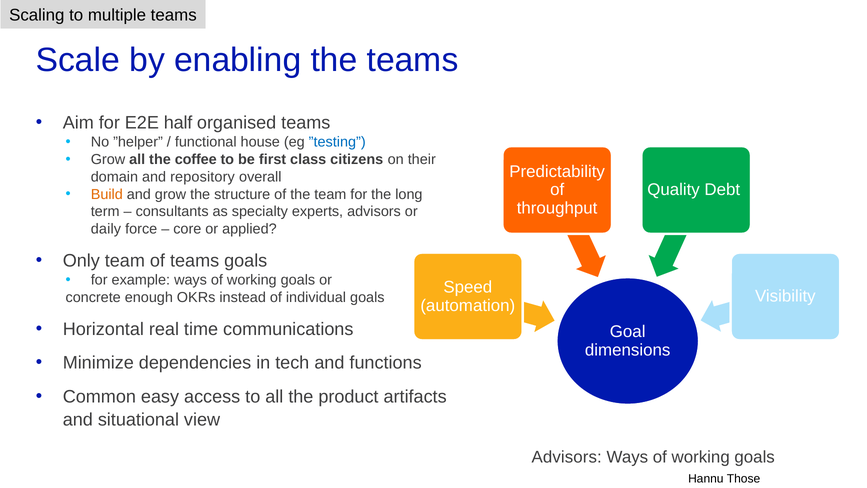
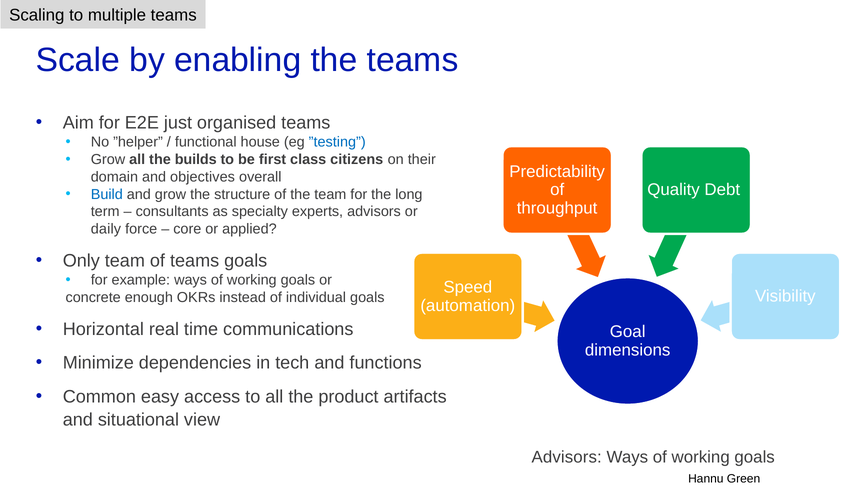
half: half -> just (178, 123)
coffee: coffee -> builds (196, 159)
repository: repository -> objectives (203, 177)
Build colour: orange -> blue (107, 194)
Those: Those -> Green (744, 478)
